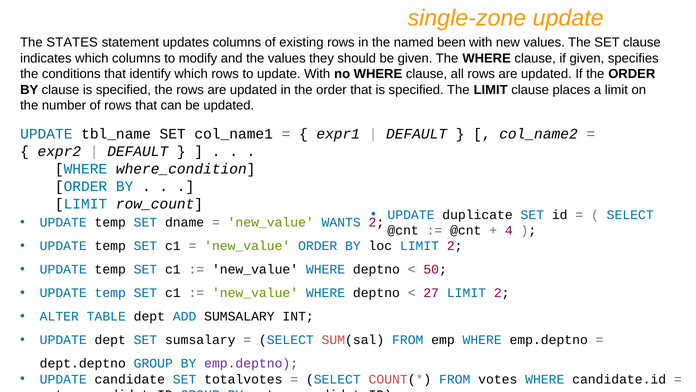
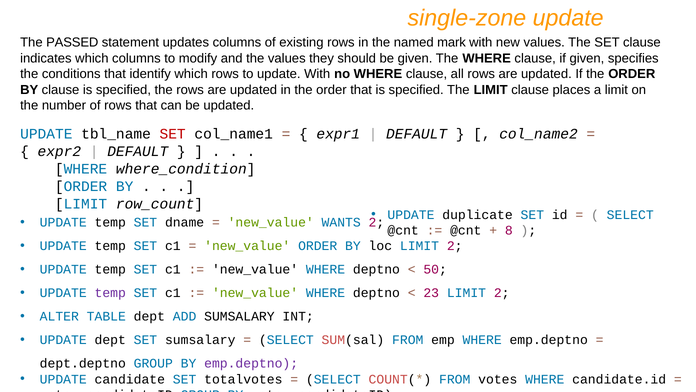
STATES: STATES -> PASSED (72, 43)
been: been -> mark (452, 43)
SET colour: black -> red (173, 134)
4: 4 -> 8 (509, 230)
temp colour: blue -> purple (110, 293)
27: 27 -> 23 (431, 293)
